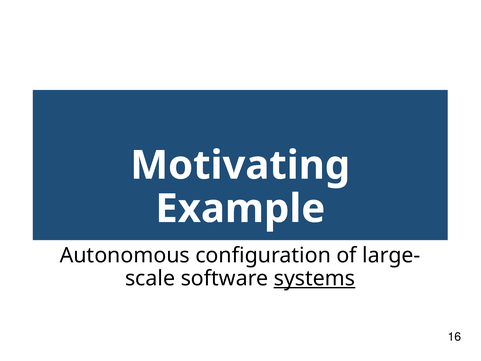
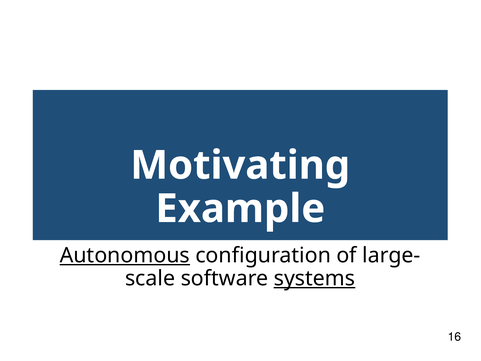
Autonomous underline: none -> present (125, 255)
